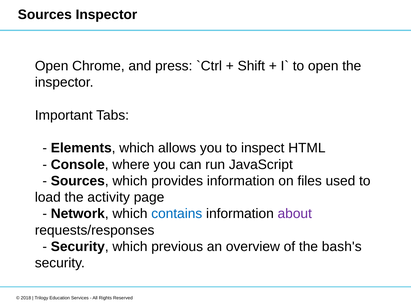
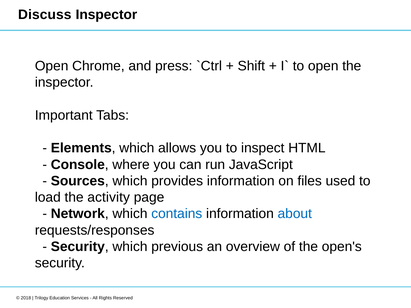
Sources: Sources -> Discuss (45, 15)
about colour: purple -> blue (295, 214)
bash's: bash's -> open's (342, 247)
